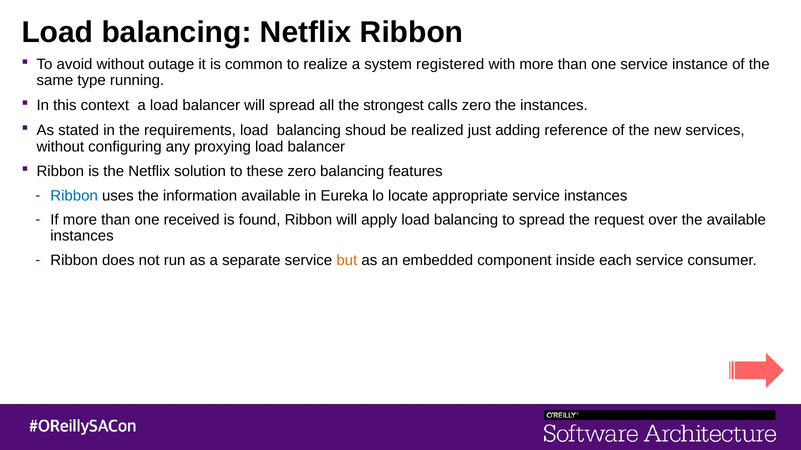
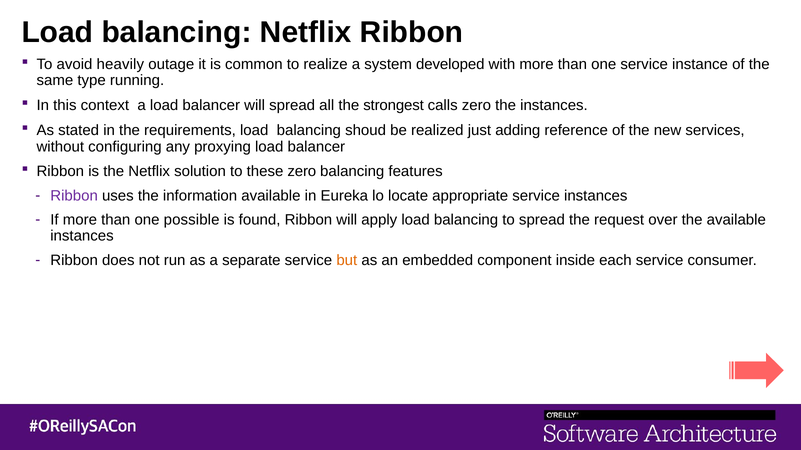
avoid without: without -> heavily (120, 64)
registered: registered -> developed (450, 64)
Ribbon colour: blue -> purple (74, 196)
received: received -> possible (192, 220)
